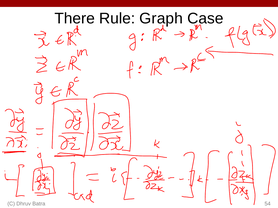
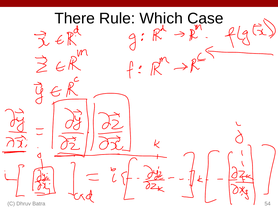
Graph: Graph -> Which (161, 18)
